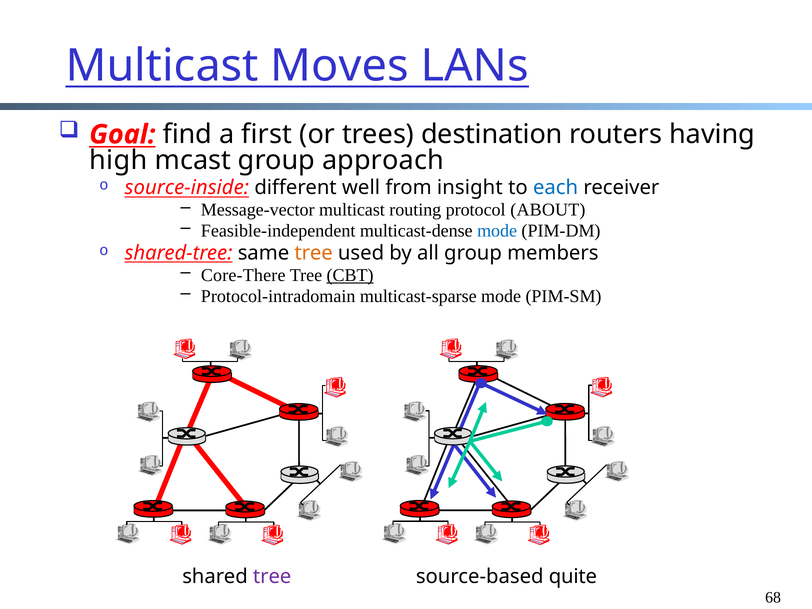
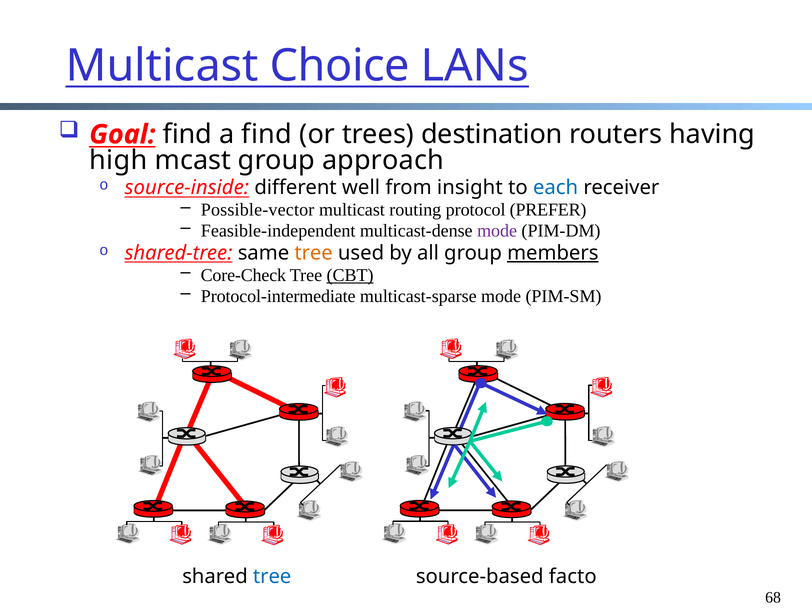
Moves: Moves -> Choice (340, 66)
a first: first -> find (267, 134)
Message-vector: Message-vector -> Possible-vector (258, 210)
ABOUT: ABOUT -> PREFER (548, 210)
mode colour: blue -> purple (497, 231)
members underline: none -> present (553, 253)
Core-There: Core-There -> Core-Check (243, 275)
Protocol-intradomain: Protocol-intradomain -> Protocol-intermediate (278, 296)
tree colour: purple -> blue (272, 577)
quite: quite -> facto (573, 577)
